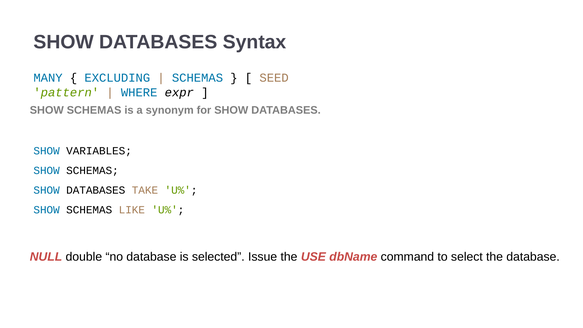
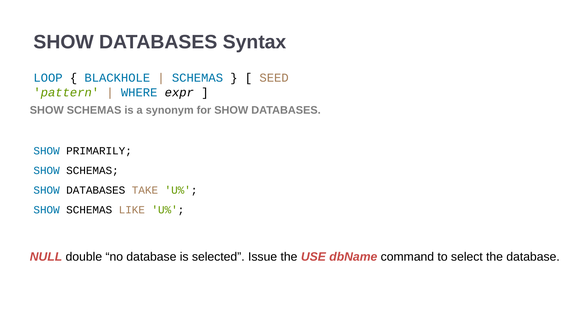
MANY: MANY -> LOOP (48, 78)
EXCLUDING: EXCLUDING -> BLACKHOLE (117, 78)
VARIABLES: VARIABLES -> PRIMARILY (99, 151)
